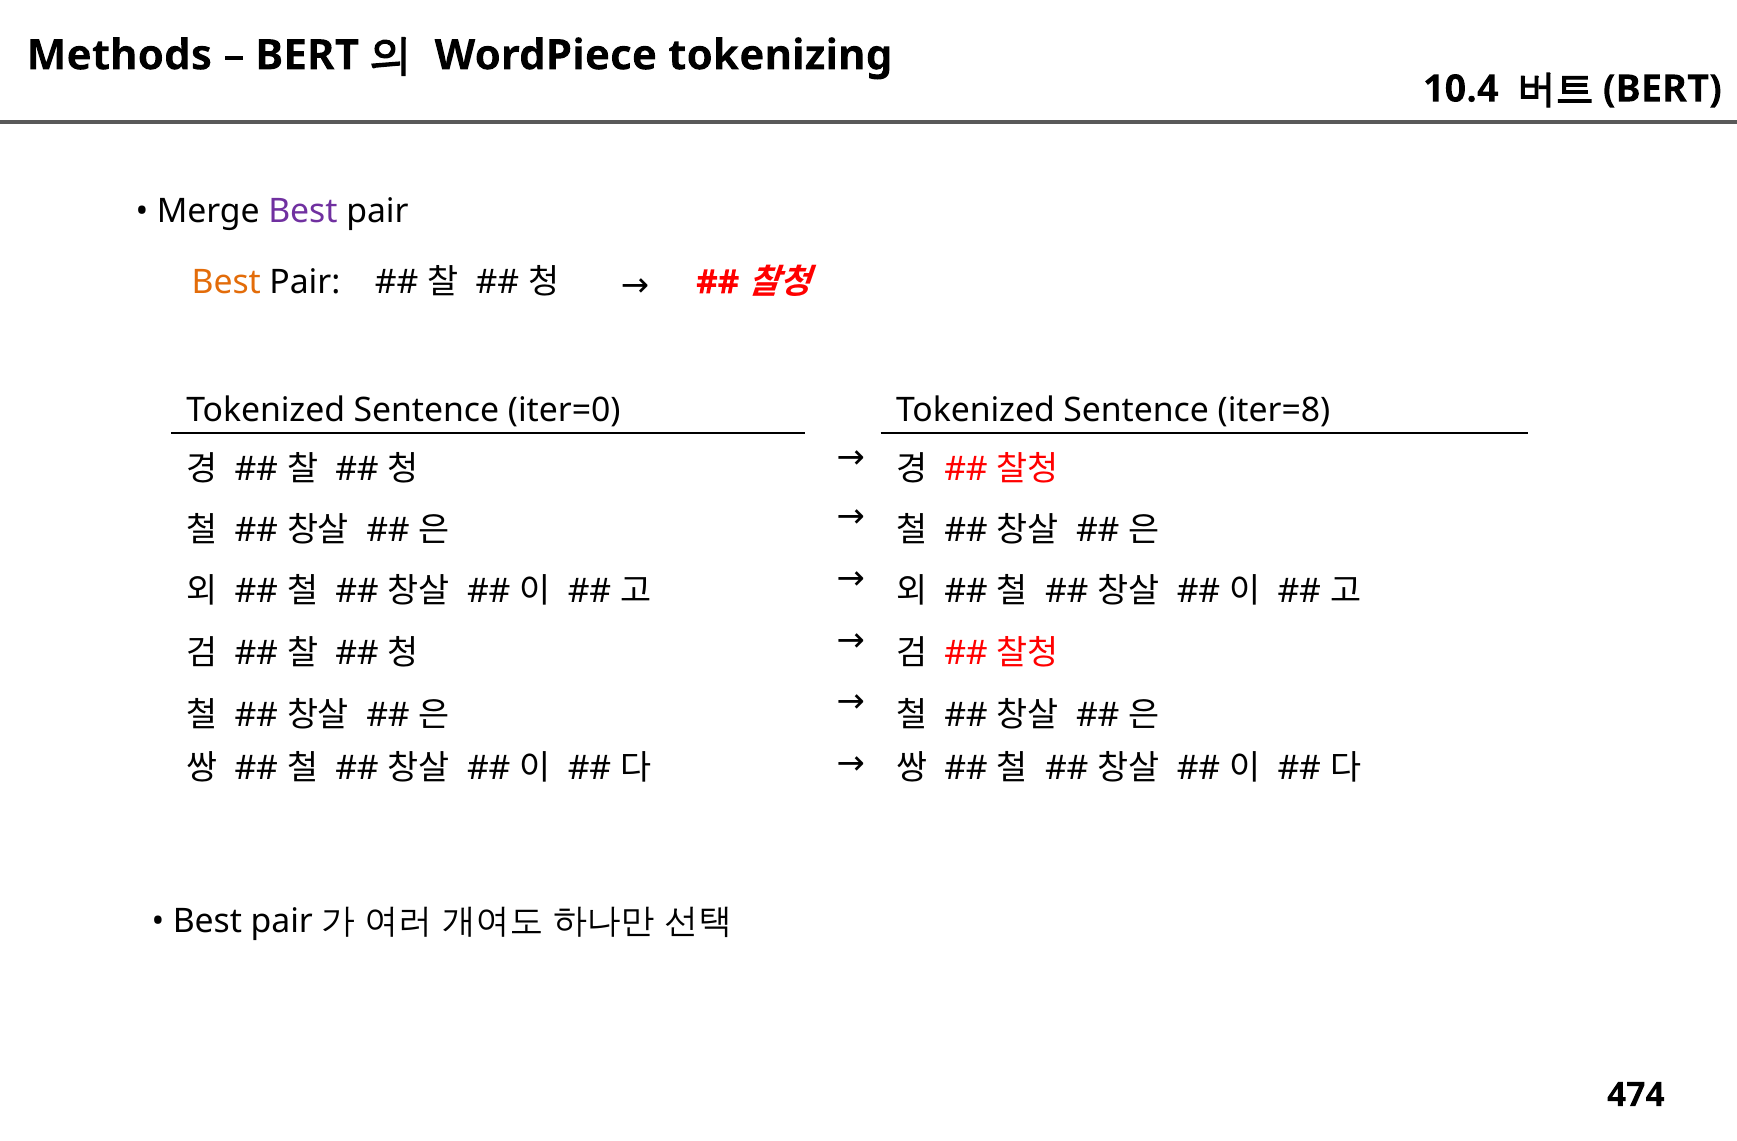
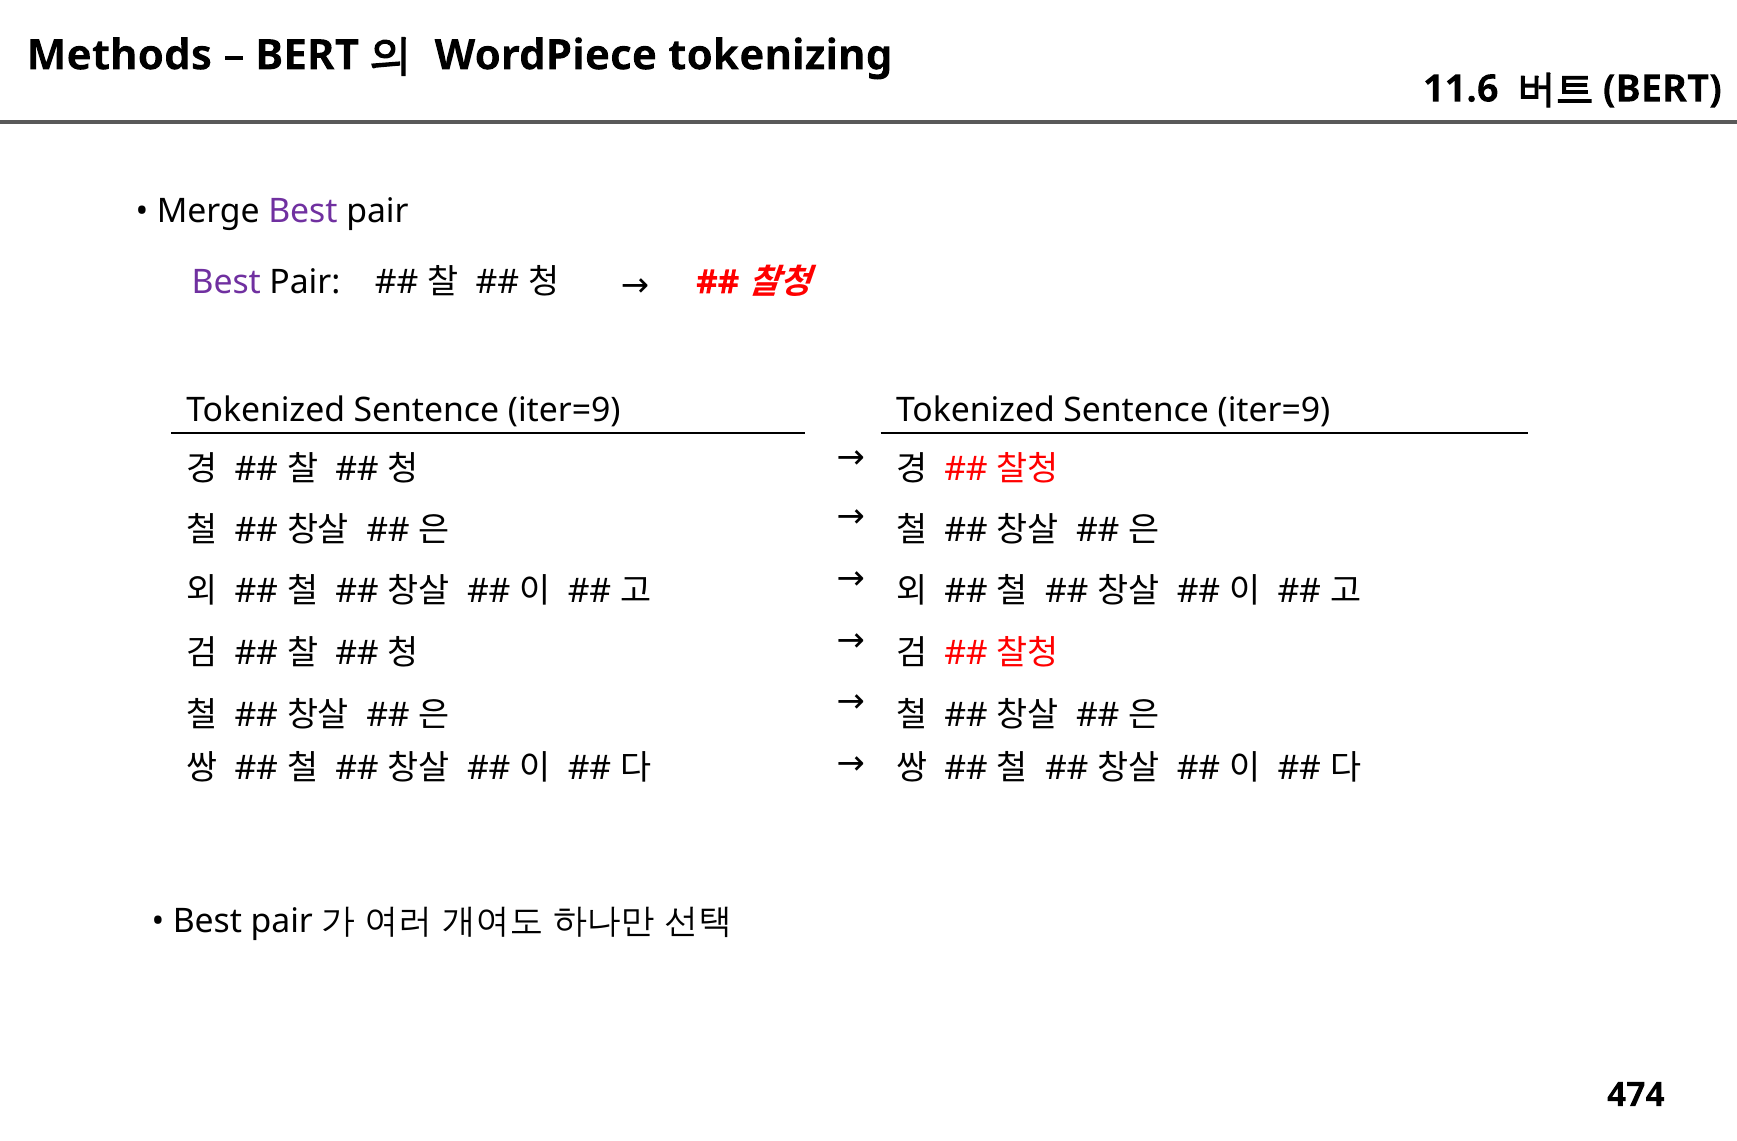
10.4: 10.4 -> 11.6 (1461, 89)
Best colour: orange -> purple (226, 282)
iter=0: iter=0 -> iter=9 (564, 410)
iter=8: iter=8 -> iter=9 (1274, 410)
